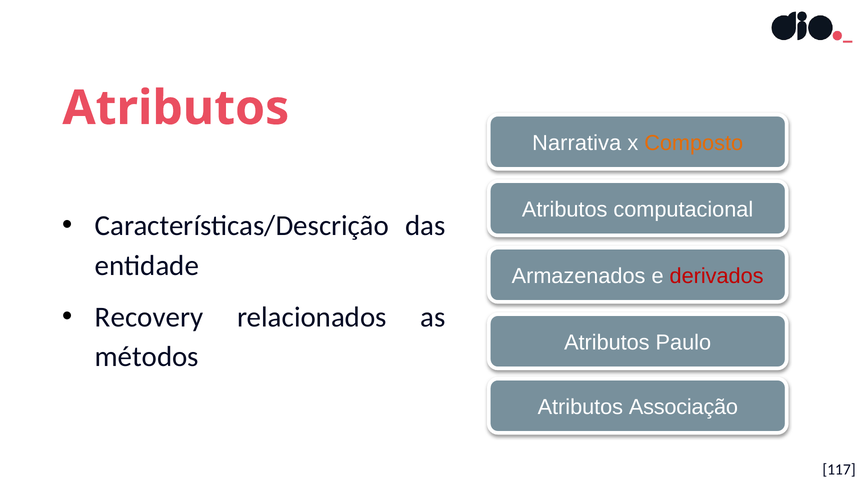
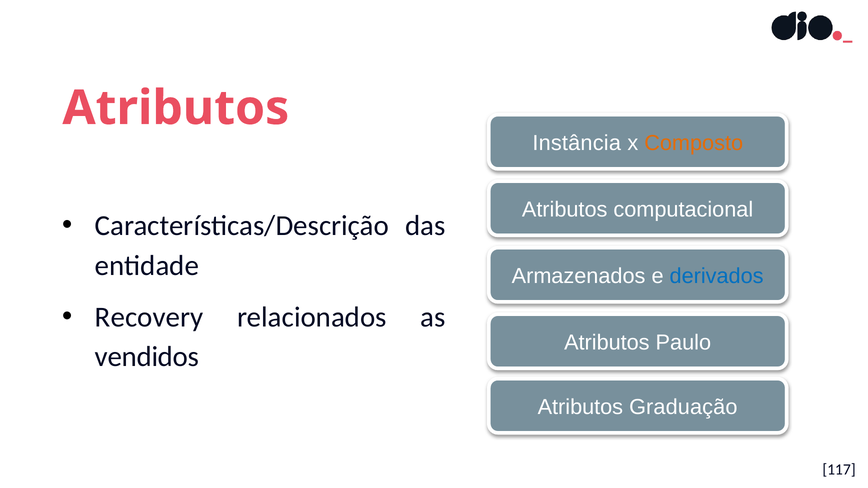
Narrativa: Narrativa -> Instância (577, 143)
derivados colour: red -> blue (717, 276)
métodos: métodos -> vendidos (147, 357)
Associação: Associação -> Graduação (683, 407)
